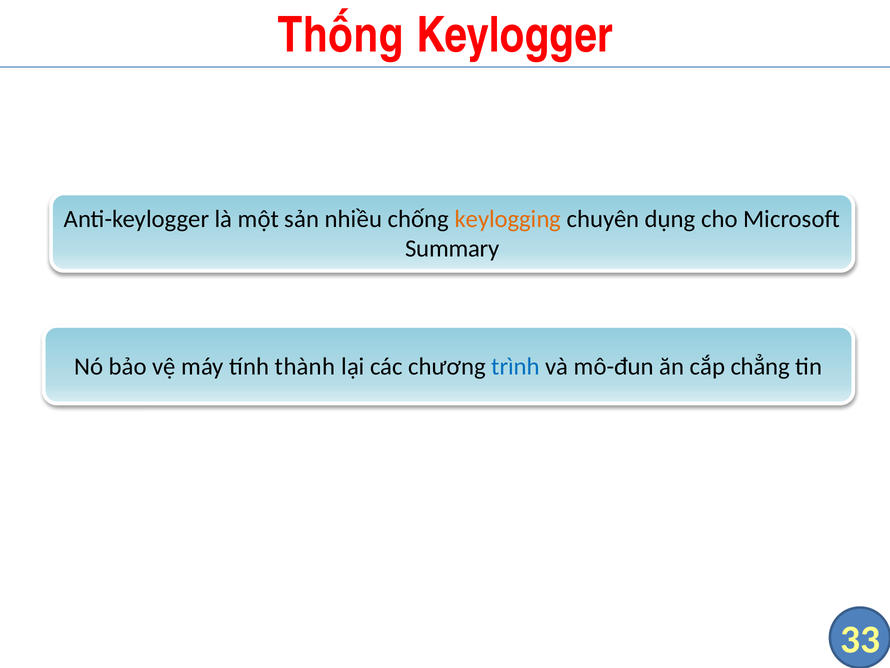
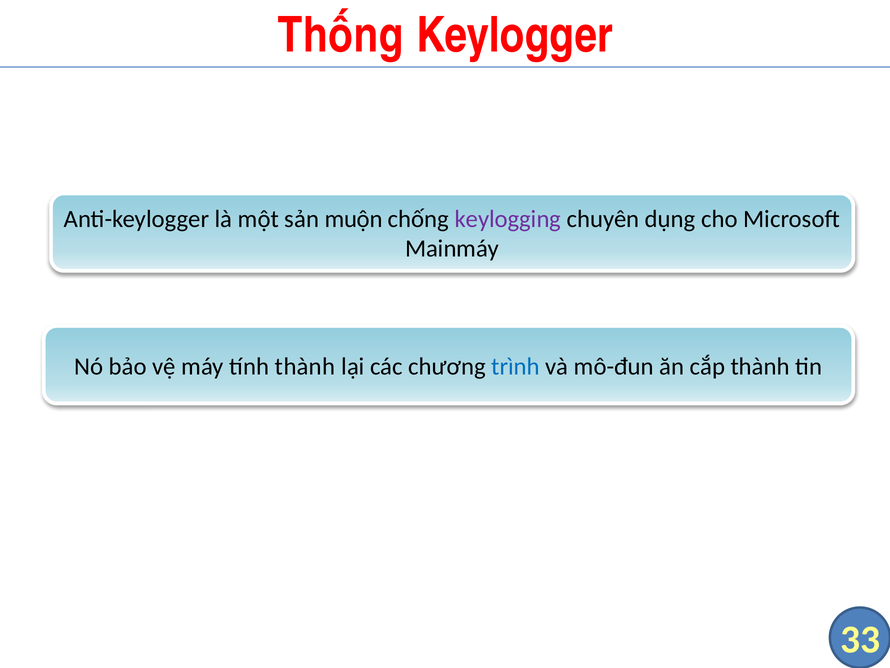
nhiều: nhiều -> muộn (354, 219)
keylogging colour: orange -> purple (508, 219)
Summary: Summary -> Mainmáy (452, 249)
cắp chẳng: chẳng -> thành (760, 366)
